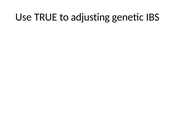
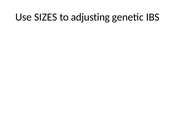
TRUE: TRUE -> SIZES (46, 17)
